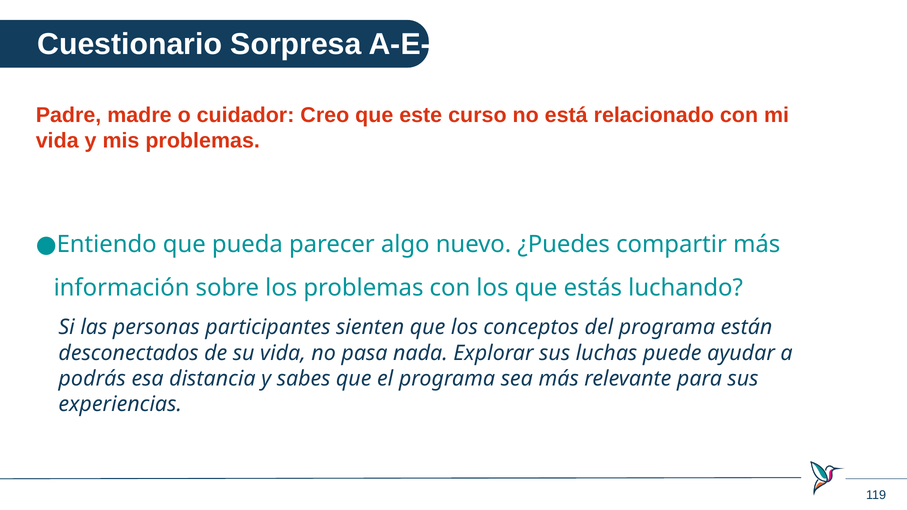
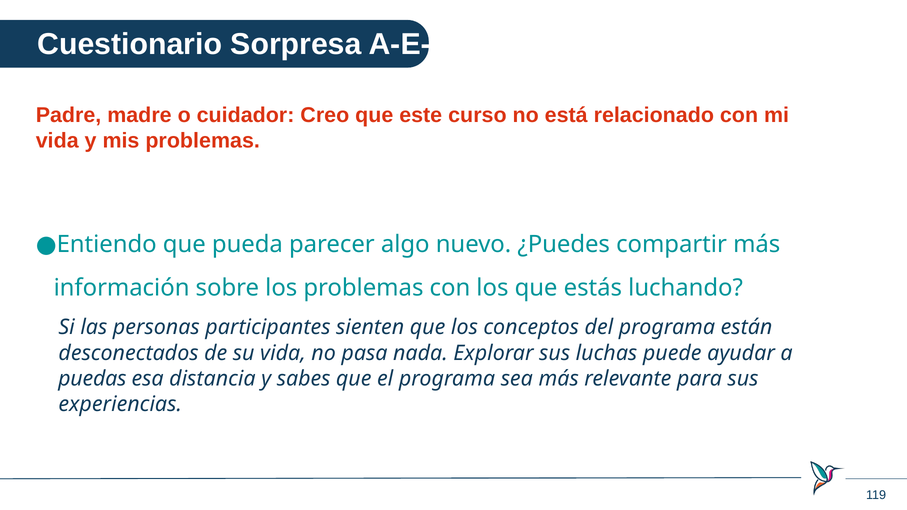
podrás: podrás -> puedas (92, 379)
